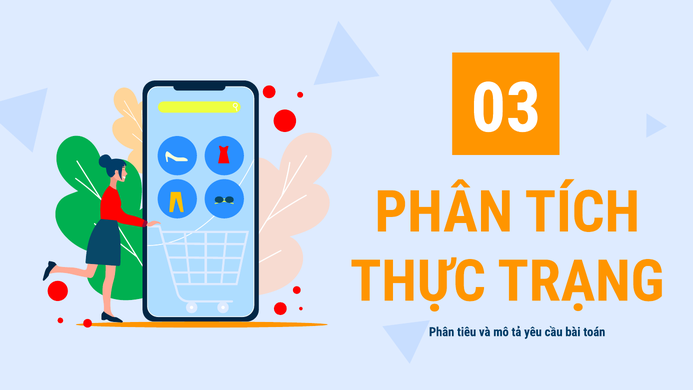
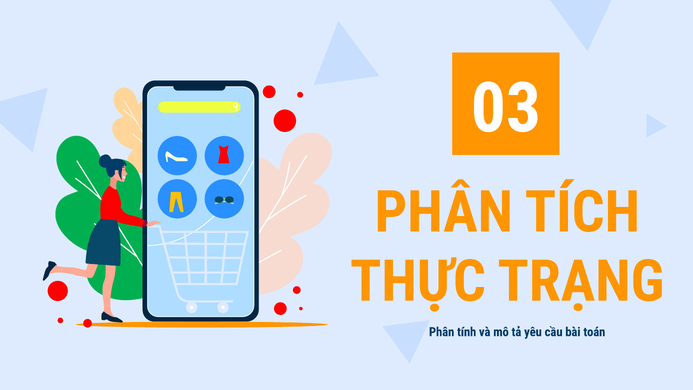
tiêu: tiêu -> tính (467, 332)
